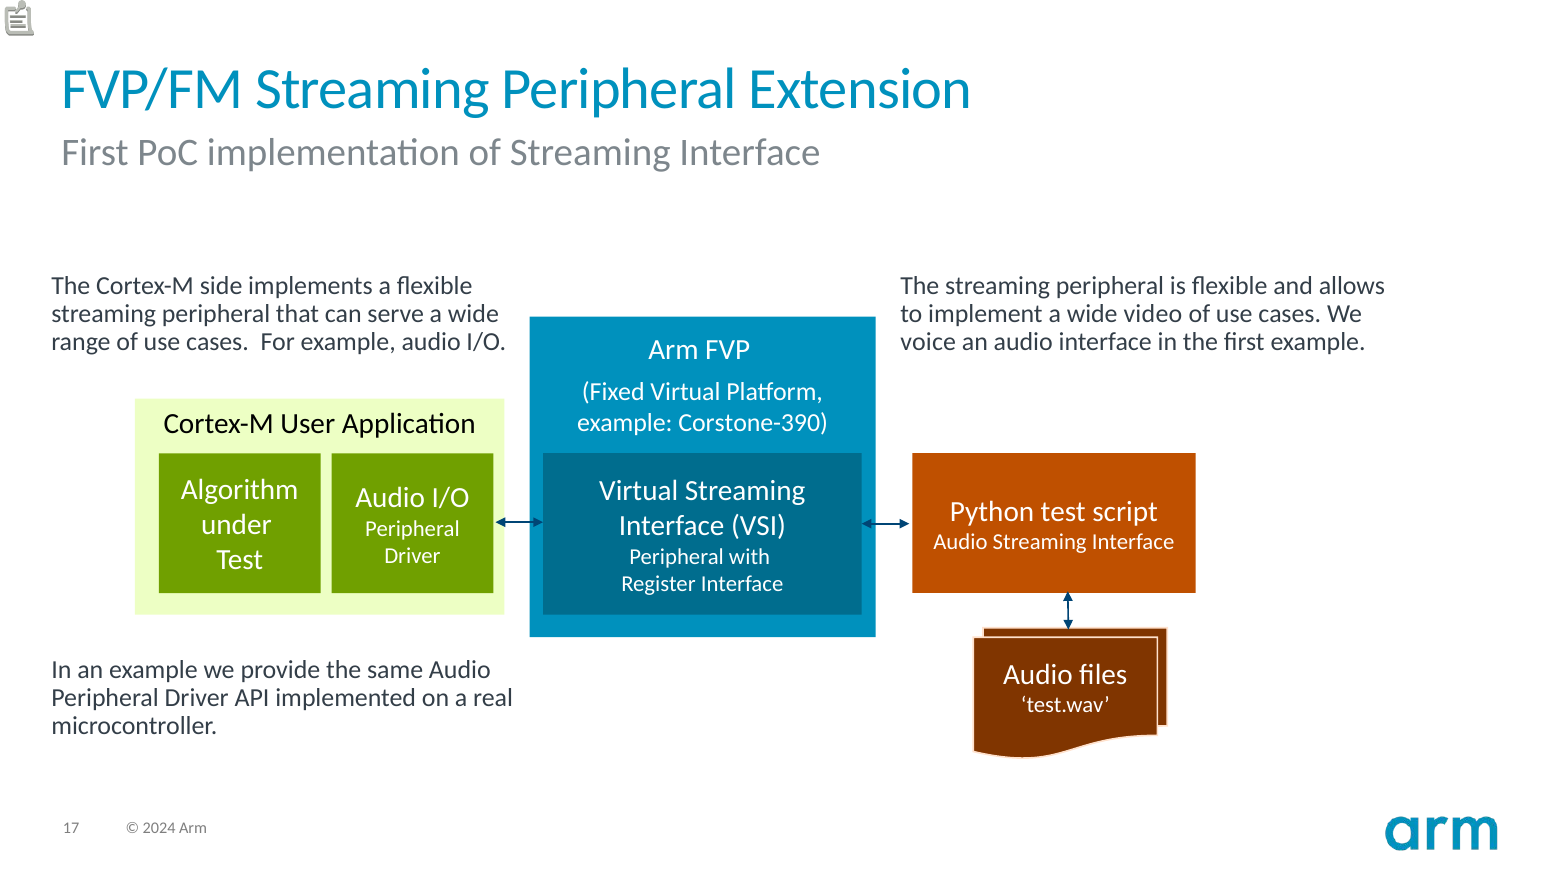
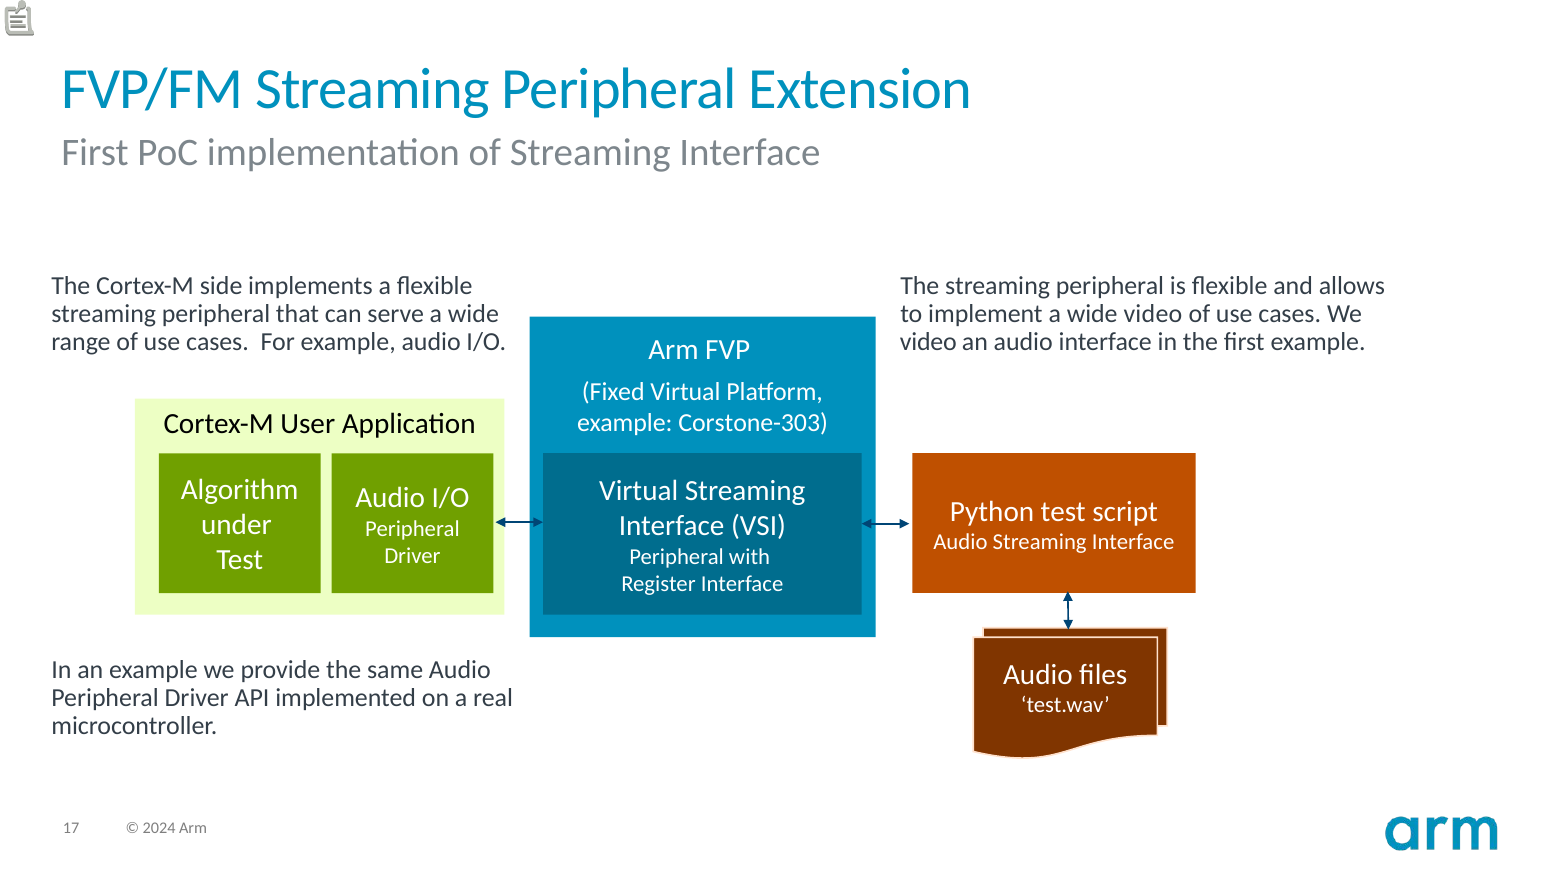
voice: voice -> video (928, 342)
Corstone-390: Corstone-390 -> Corstone-303 (753, 423)
